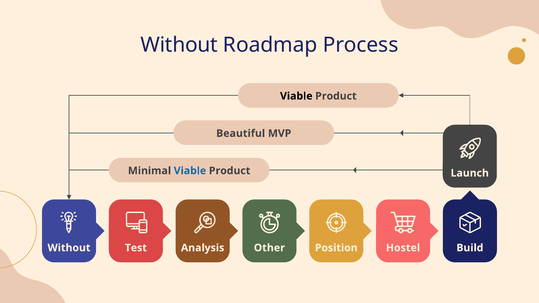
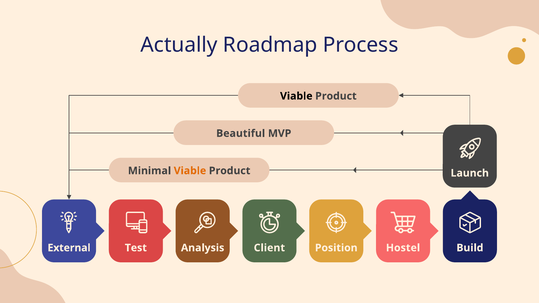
Without: Without -> Actually (179, 45)
Viable colour: blue -> orange (190, 171)
Without: Without -> External (69, 248)
Other: Other -> Client (269, 248)
